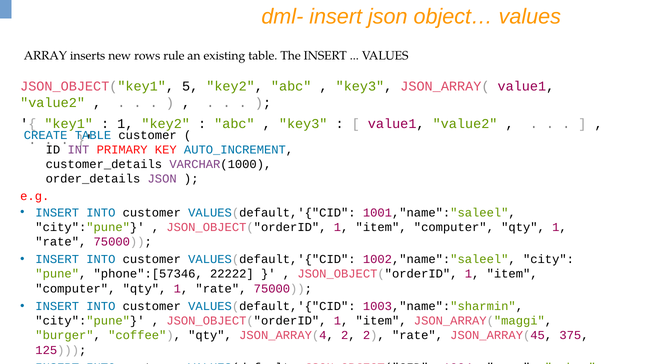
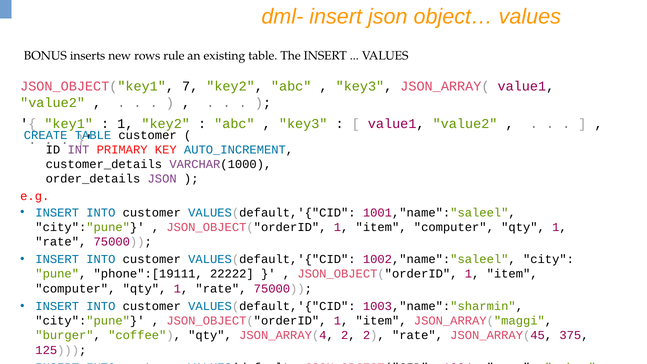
ARRAY: ARRAY -> BONUS (45, 56)
5: 5 -> 7 (190, 86)
phone":[57346: phone":[57346 -> phone":[19111 (148, 274)
